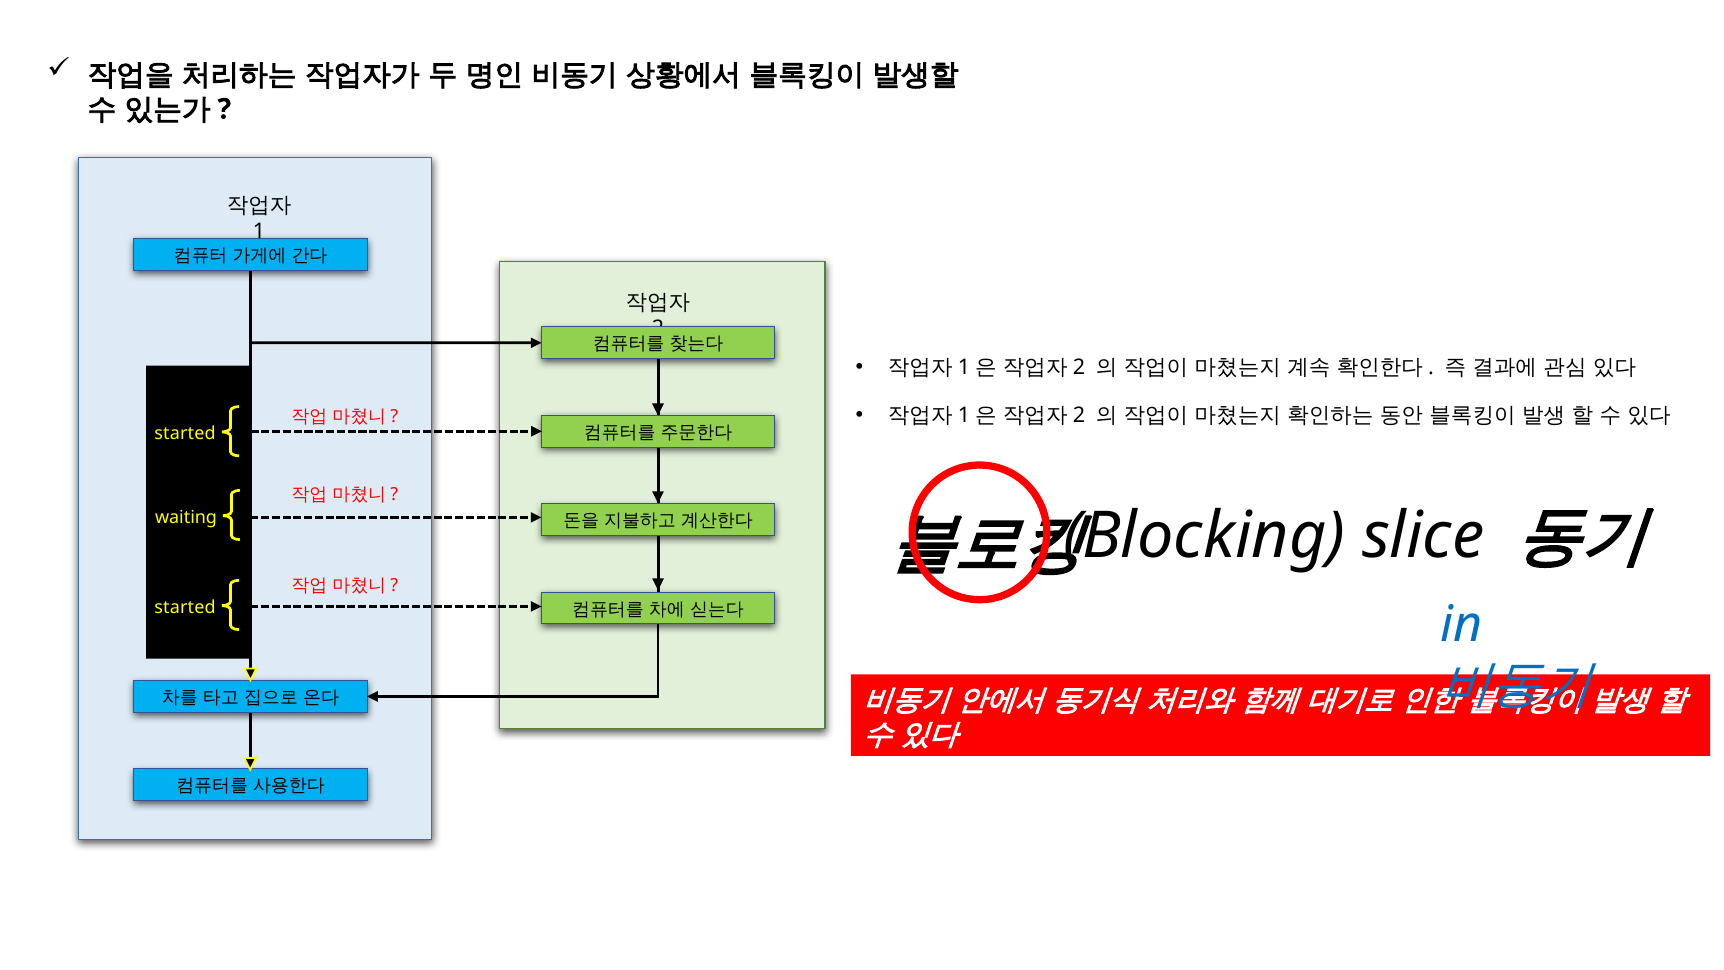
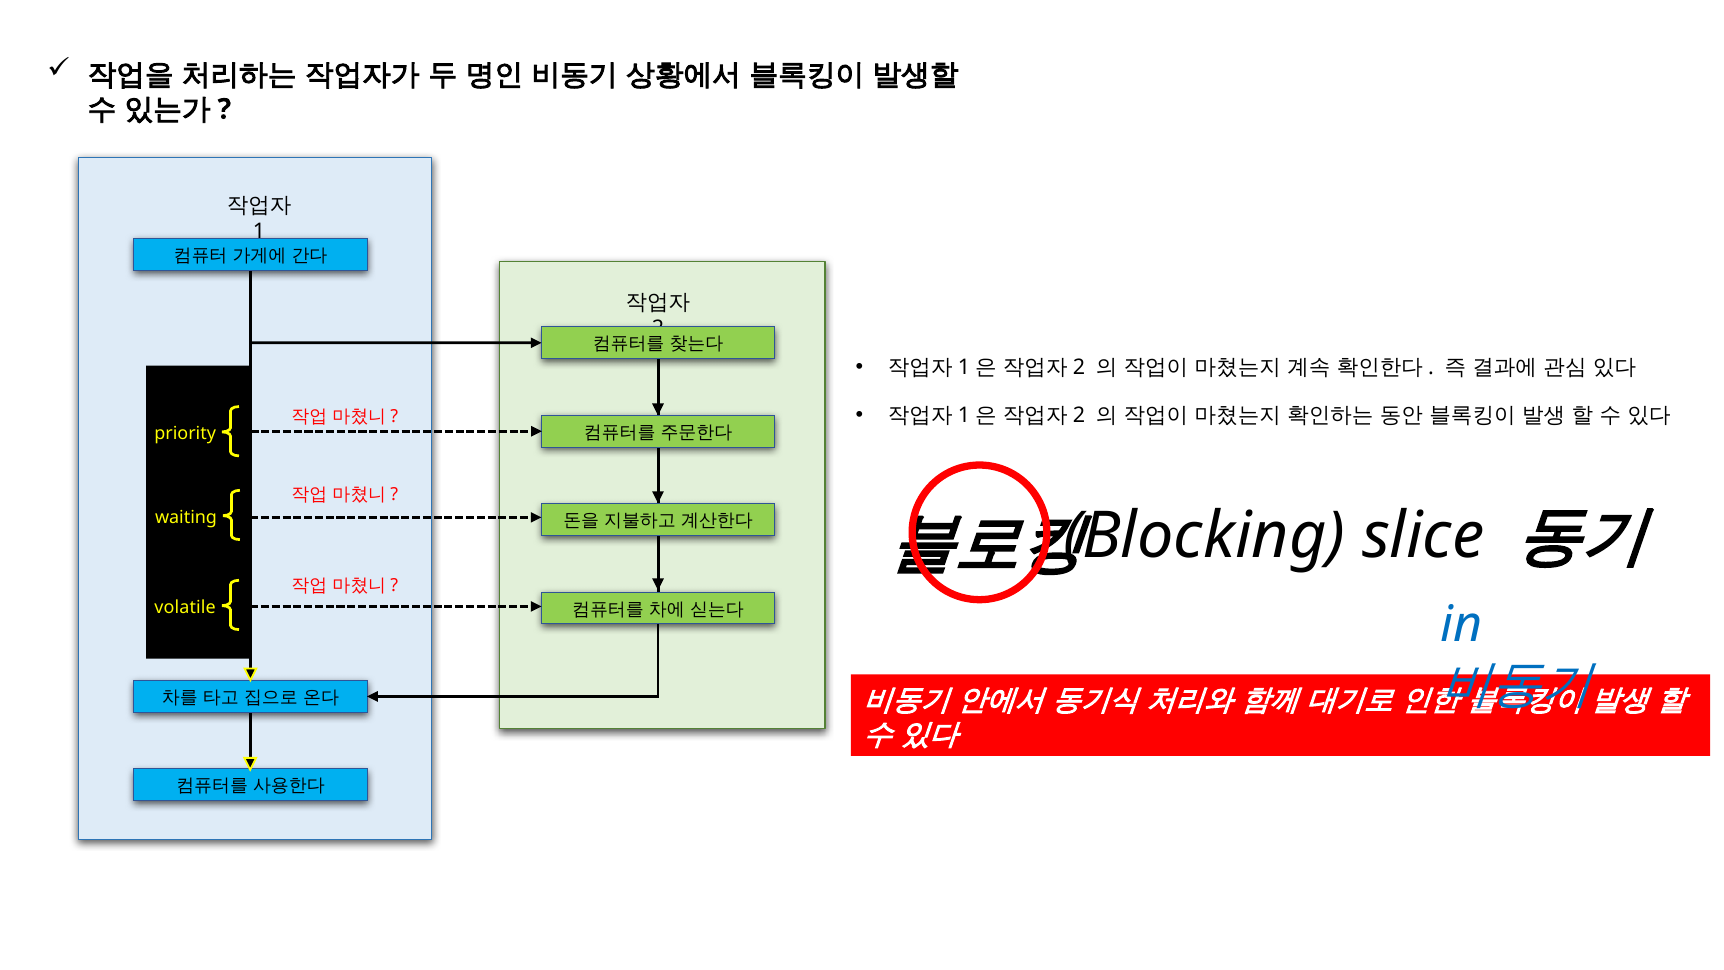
started: started -> priority (185, 434)
started: started -> volatile (185, 607)
